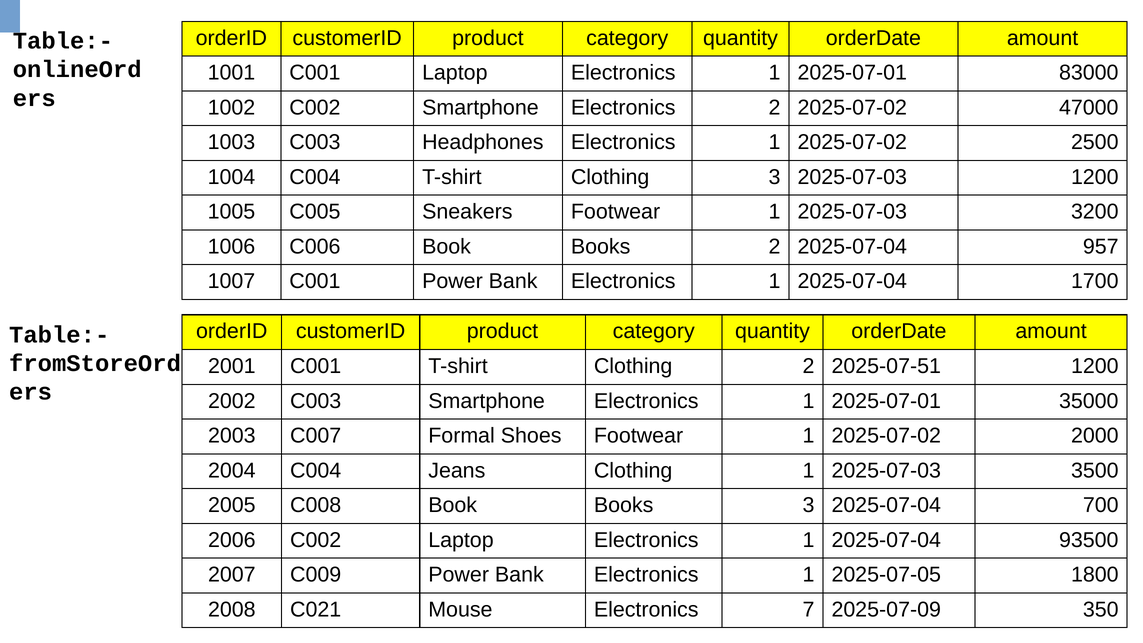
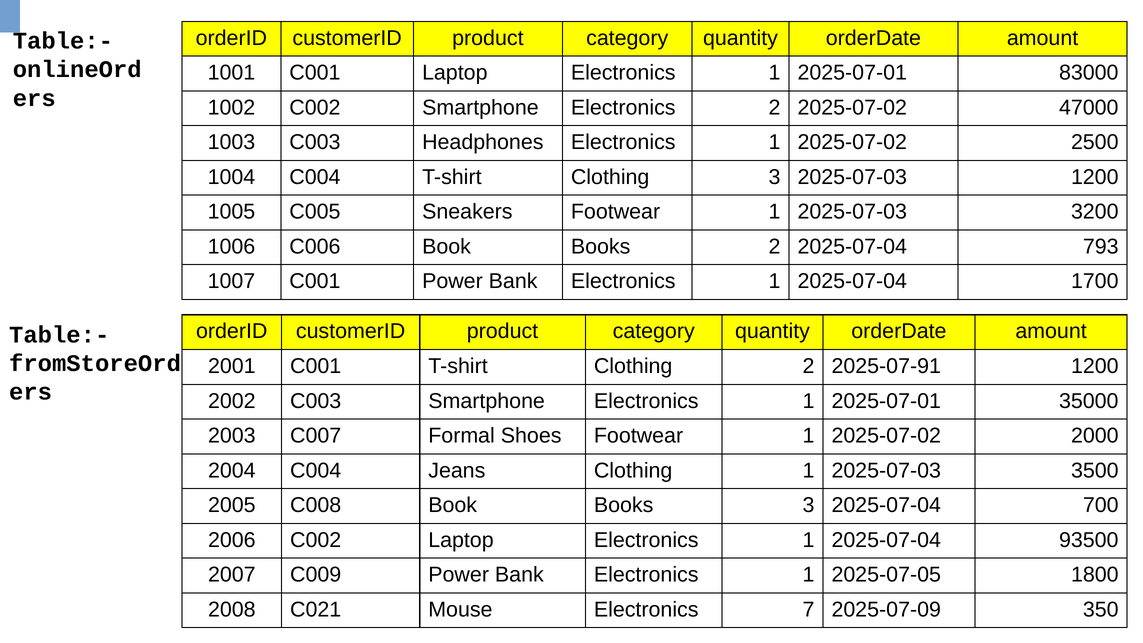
957: 957 -> 793 (1101, 247)
2025-07-51: 2025-07-51 -> 2025-07-91 (886, 366)
